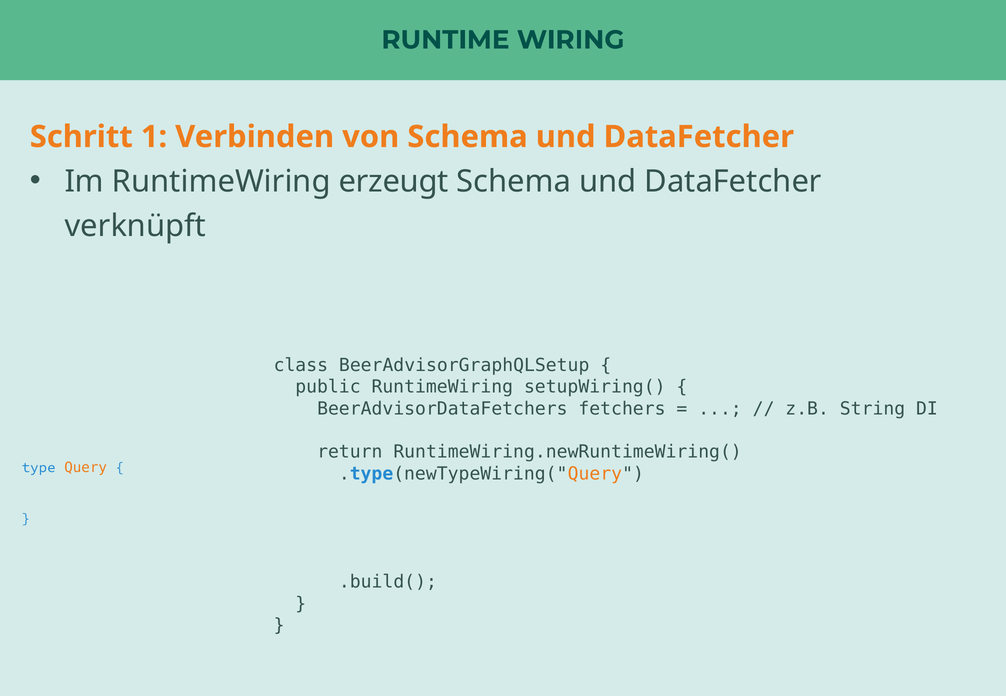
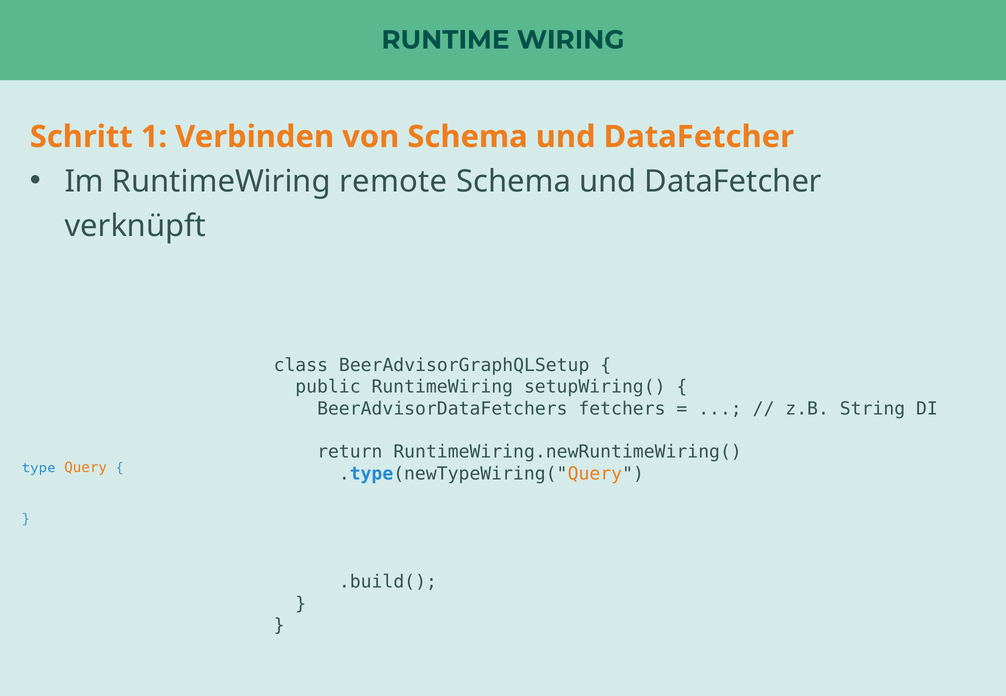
erzeugt: erzeugt -> remote (393, 181)
